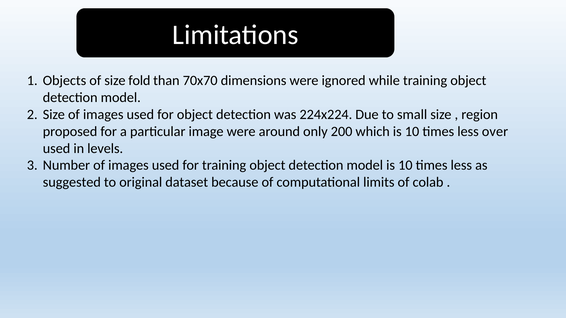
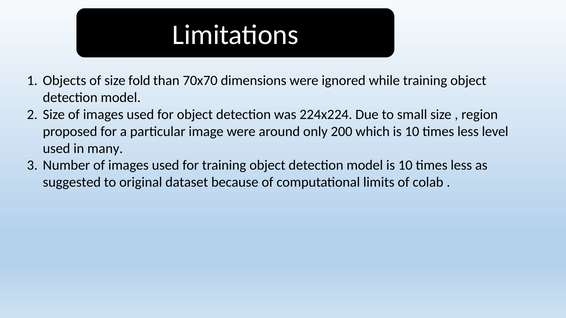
over: over -> level (495, 132)
levels: levels -> many (105, 149)
